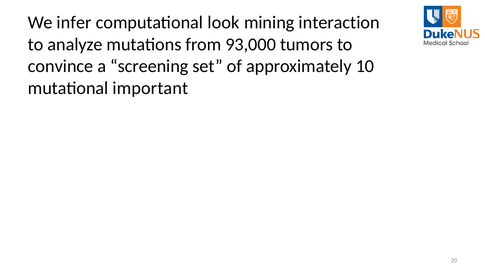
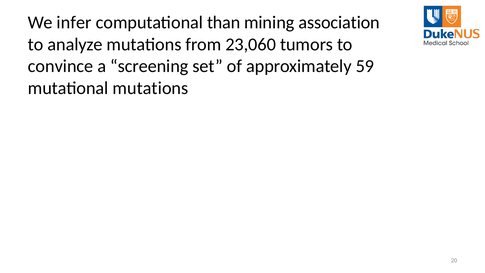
look: look -> than (224, 22)
interaction: interaction -> association (339, 22)
93,000: 93,000 -> 23,060 (251, 44)
10: 10 -> 59 (365, 66)
mutational important: important -> mutations (150, 88)
